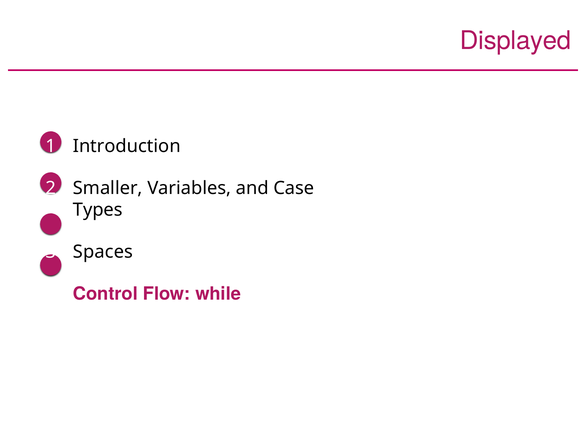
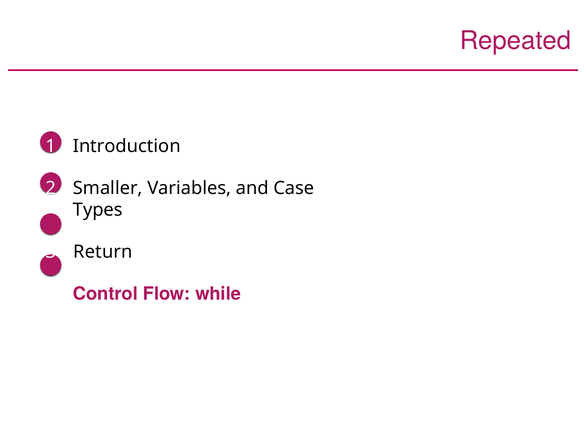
Displayed: Displayed -> Repeated (515, 41)
Spaces: Spaces -> Return (103, 252)
